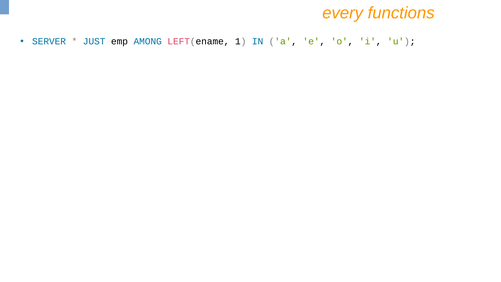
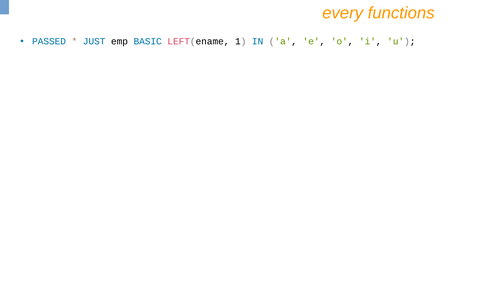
SERVER: SERVER -> PASSED (49, 41)
AMONG: AMONG -> BASIC (148, 41)
